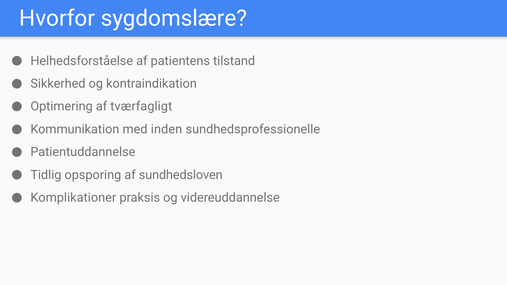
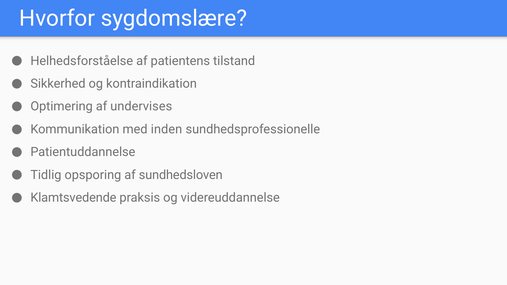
tværfagligt: tværfagligt -> undervises (141, 107)
Komplikationer: Komplikationer -> Klamtsvedende (73, 198)
